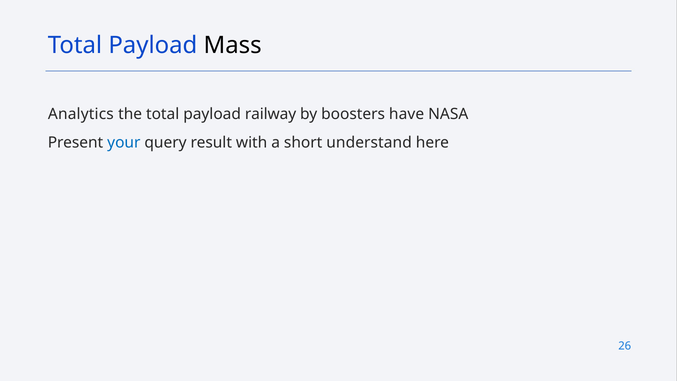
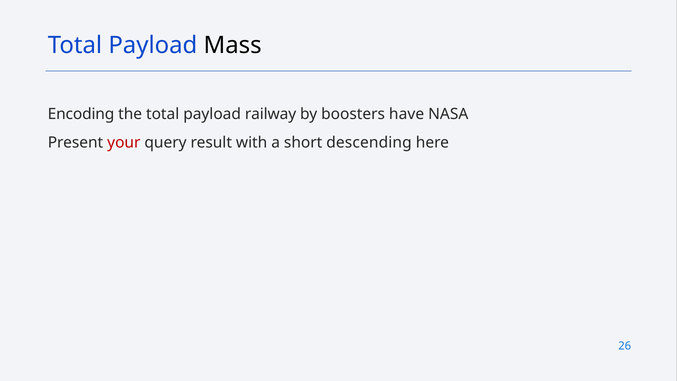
Analytics: Analytics -> Encoding (81, 114)
your colour: blue -> red (124, 143)
understand: understand -> descending (369, 143)
